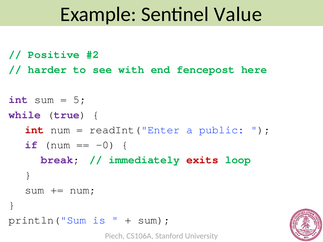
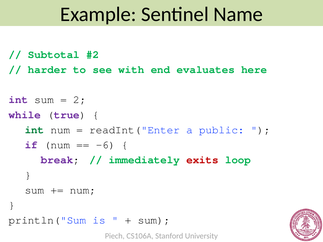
Value: Value -> Name (238, 14)
Positive: Positive -> Subtotal (54, 55)
fencepost: fencepost -> evaluates (206, 70)
5: 5 -> 2 (80, 100)
int colour: red -> green (34, 130)
-0: -0 -> -6 (106, 145)
